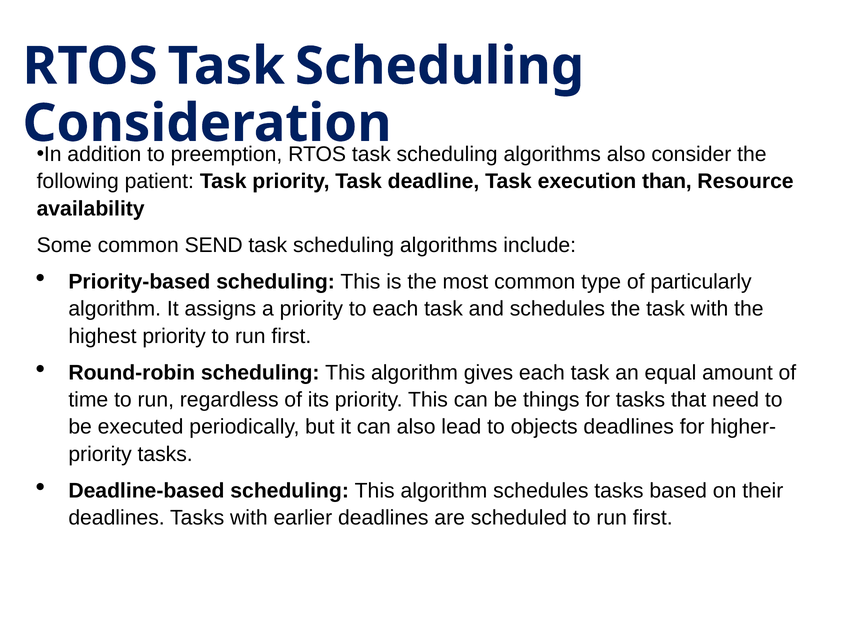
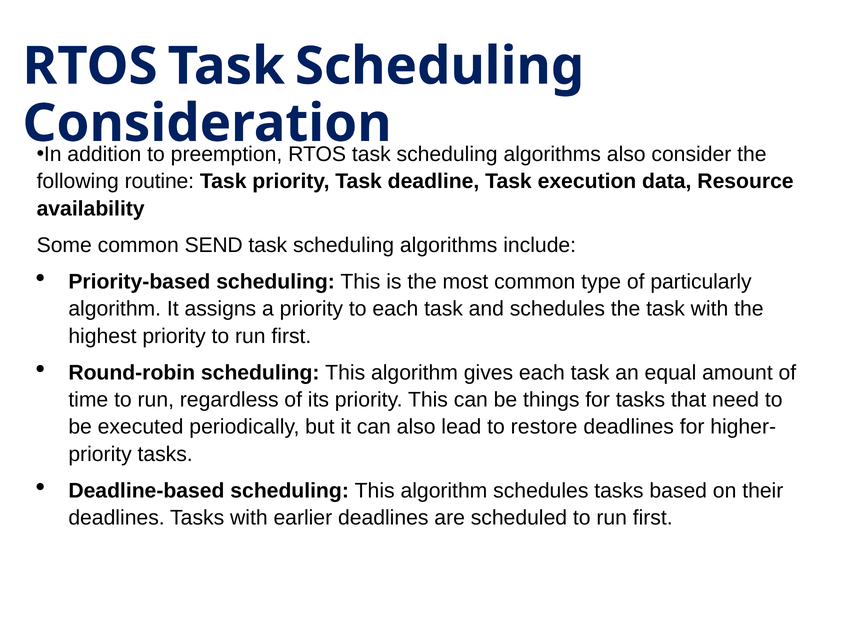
patient: patient -> routine (159, 181)
than: than -> data (667, 181)
objects: objects -> restore (544, 427)
